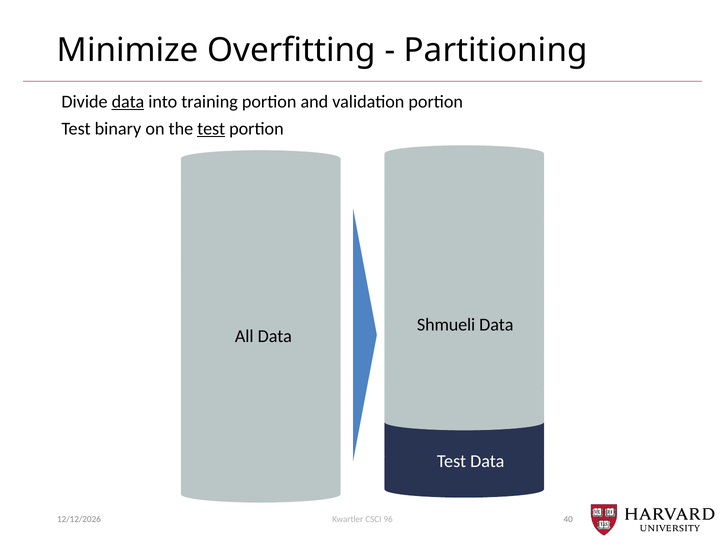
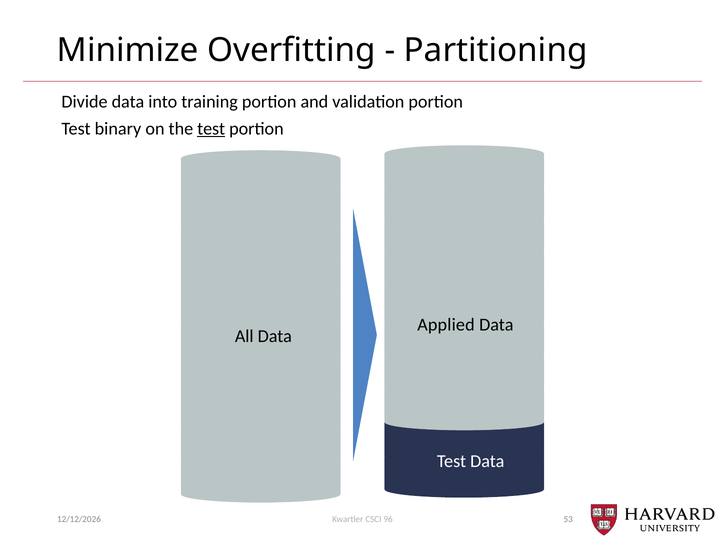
data underline: present -> none (128, 102)
Shmueli: Shmueli -> Applied (446, 325)
40: 40 -> 53 (568, 519)
